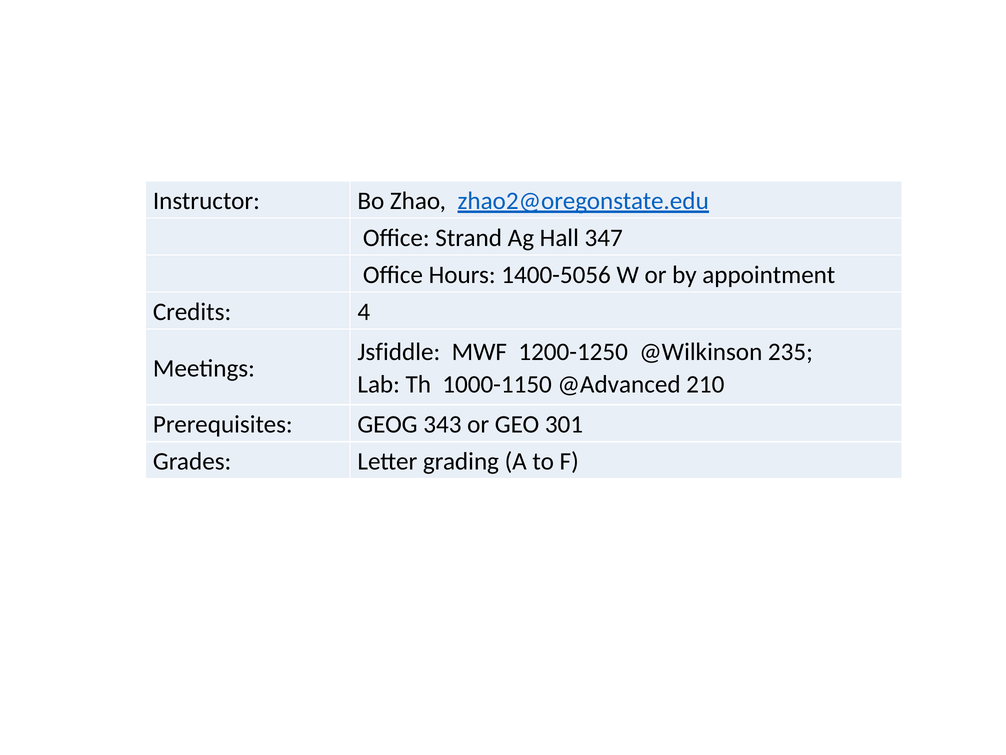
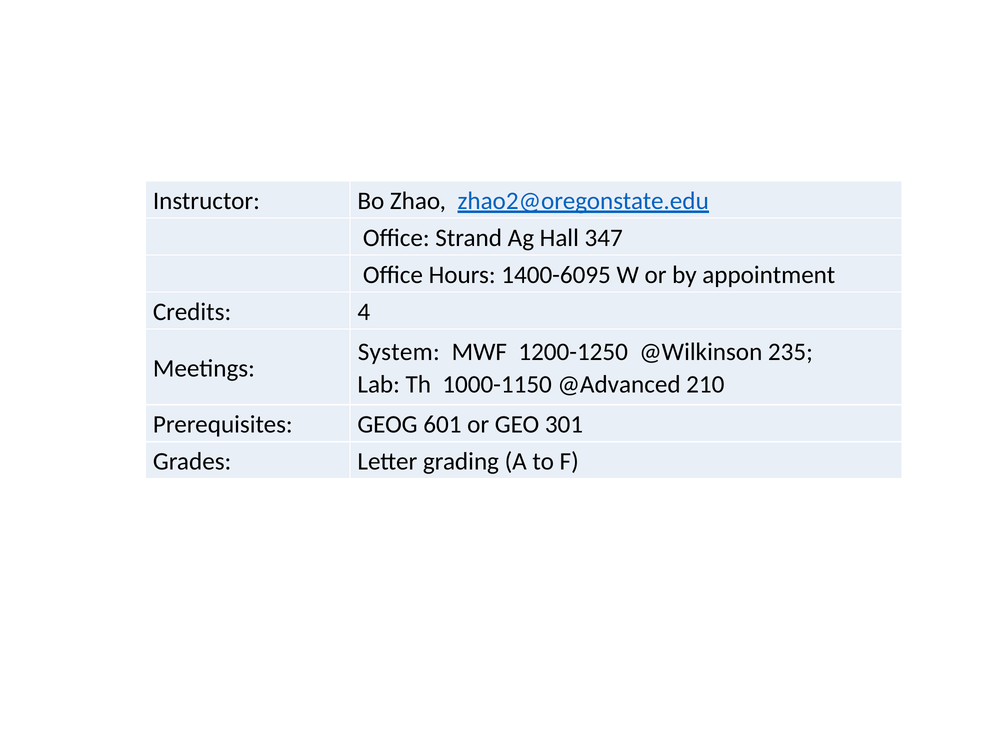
1400-5056: 1400-5056 -> 1400-6095 (556, 275)
Jsfiddle: Jsfiddle -> System (399, 352)
343: 343 -> 601 (442, 424)
